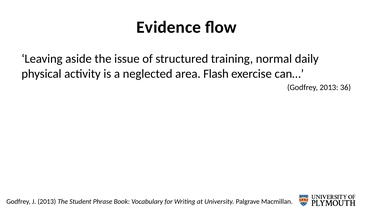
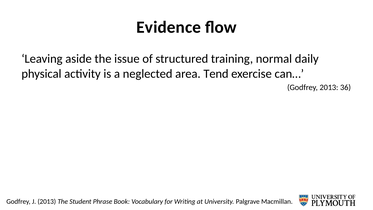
Flash: Flash -> Tend (216, 74)
